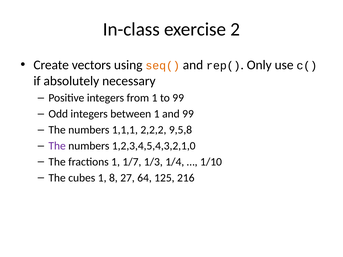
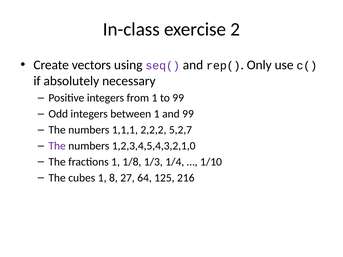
seq( colour: orange -> purple (163, 66)
9,5,8: 9,5,8 -> 5,2,7 (180, 130)
1/7: 1/7 -> 1/8 (132, 162)
